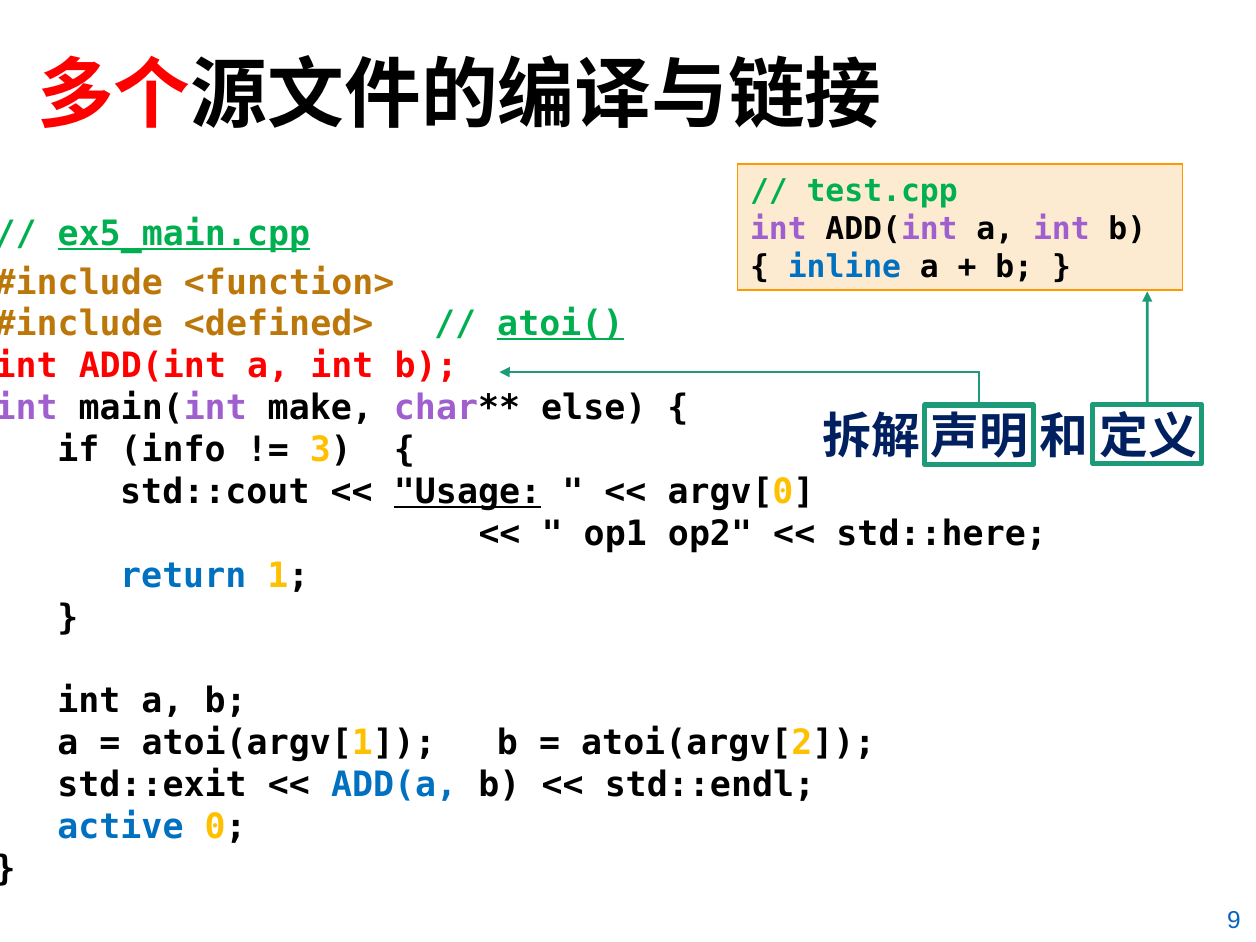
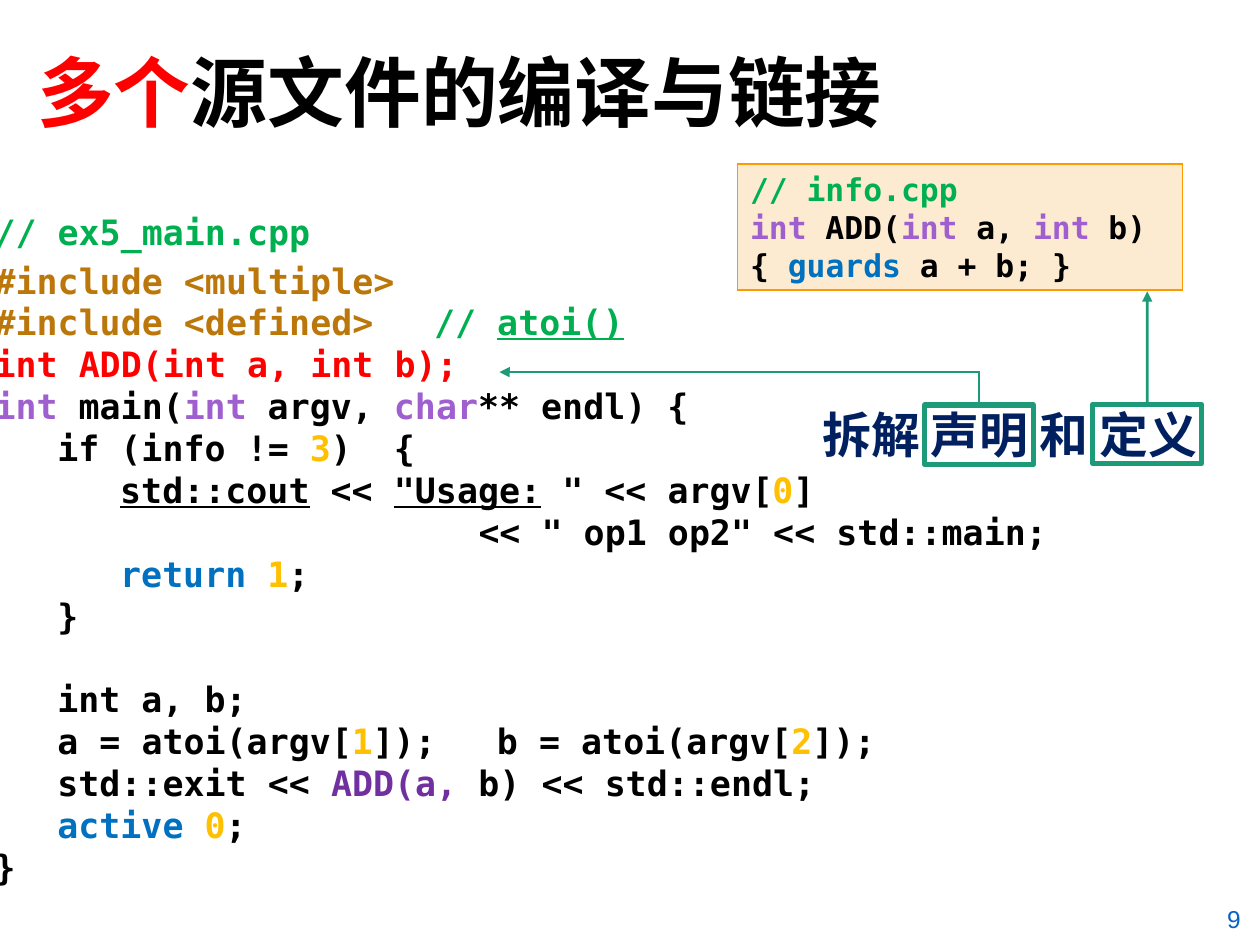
test.cpp: test.cpp -> info.cpp (882, 192)
ex5_main.cpp underline: present -> none (184, 234)
inline: inline -> guards (844, 267)
<function>: <function> -> <multiple> (289, 283)
make: make -> argv (320, 408)
else: else -> endl (594, 408)
std::cout underline: none -> present (215, 492)
std::here: std::here -> std::main (942, 534)
ADD(a colour: blue -> purple (394, 785)
